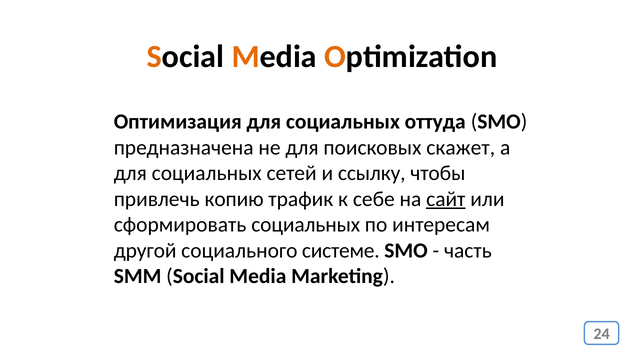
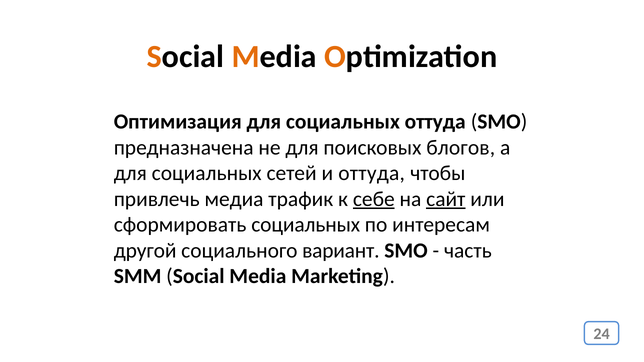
скажет: скажет -> блогов (461, 148)
и ссылку: ссылку -> оттуда (372, 173)
копию: копию -> медиа (234, 199)
себе underline: none -> present (374, 199)
системе: системе -> вариант (341, 251)
